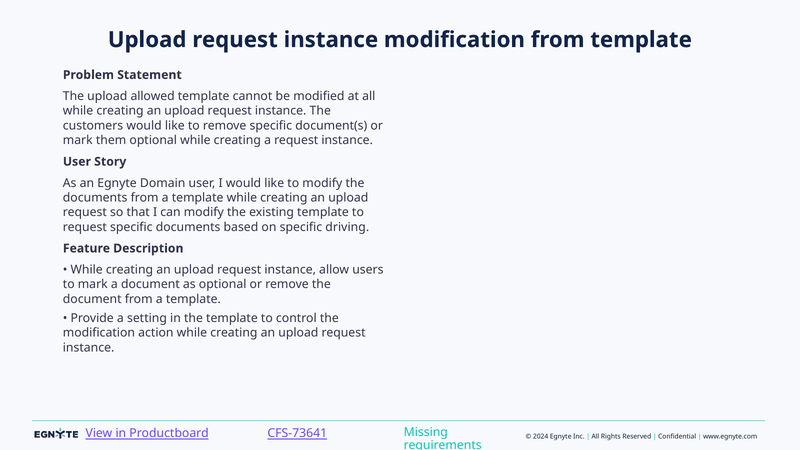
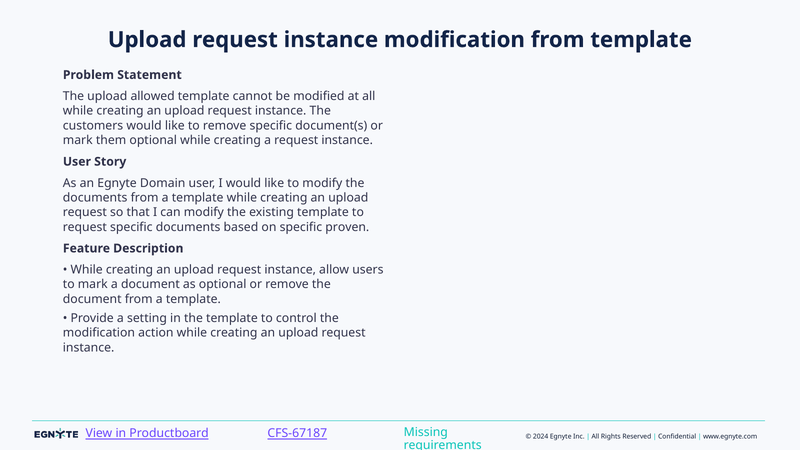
driving: driving -> proven (347, 227)
CFS-73641: CFS-73641 -> CFS-67187 (297, 433)
